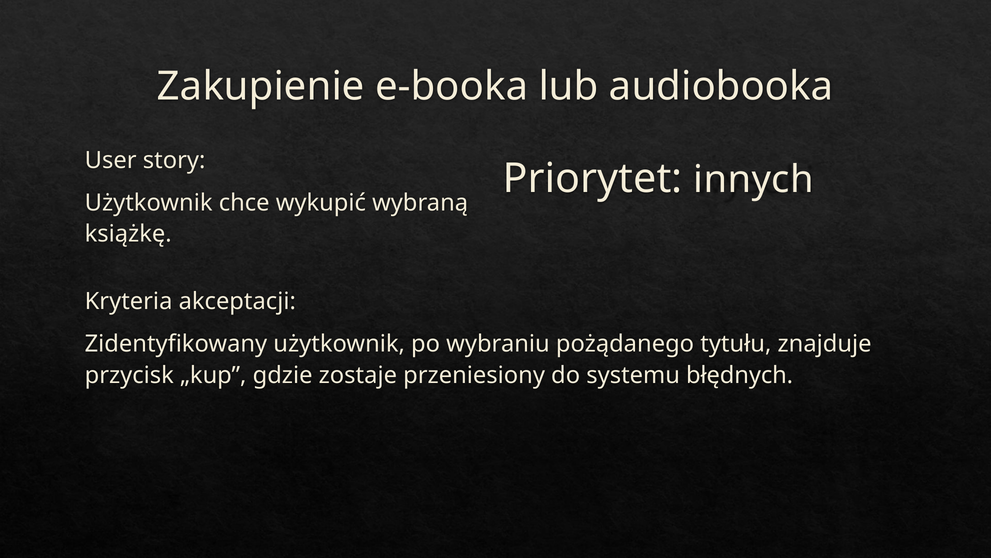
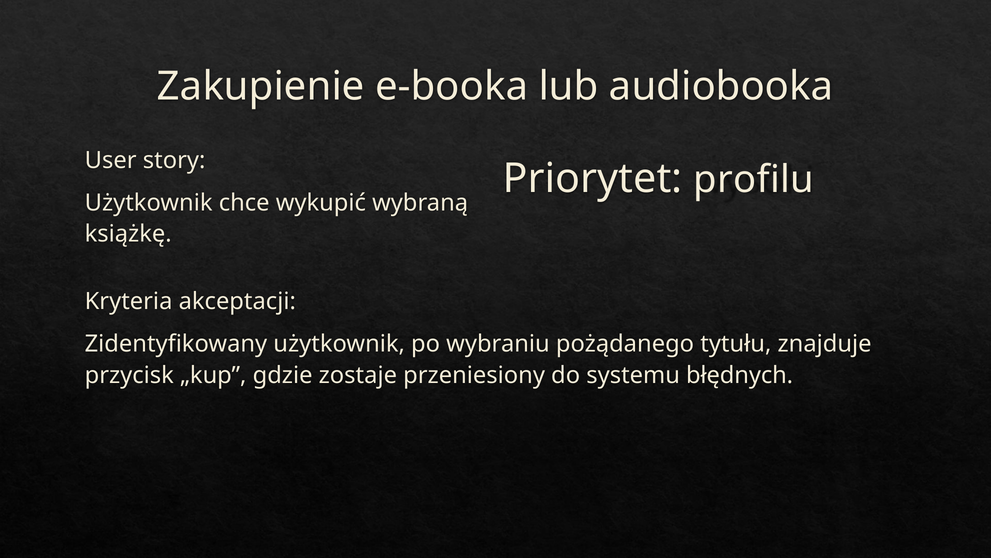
innych: innych -> profilu (754, 180)
